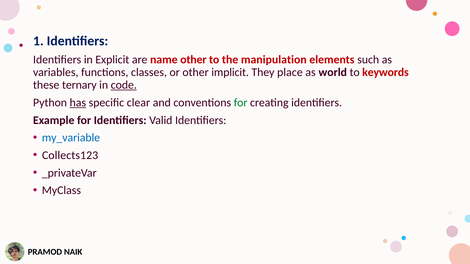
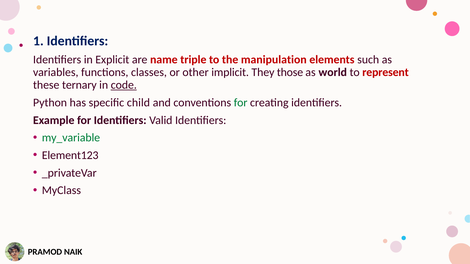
name other: other -> triple (193, 60)
place: place -> those (290, 72)
keywords: keywords -> represent (385, 72)
has underline: present -> none (78, 103)
clear: clear -> child (138, 103)
my_variable colour: blue -> green (71, 138)
Collects123: Collects123 -> Element123 (70, 155)
